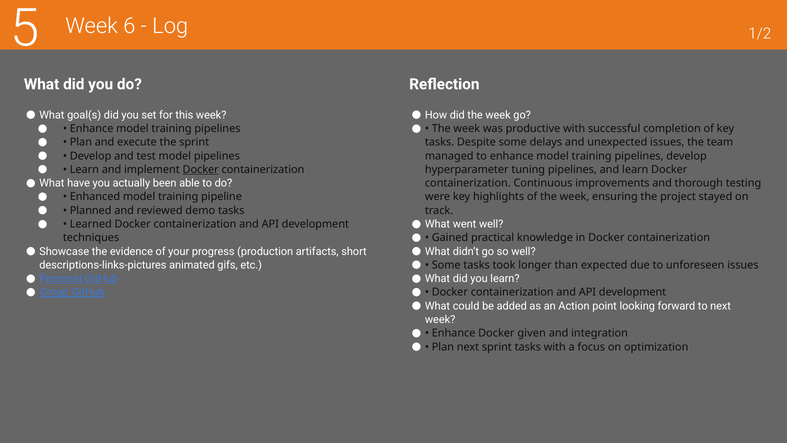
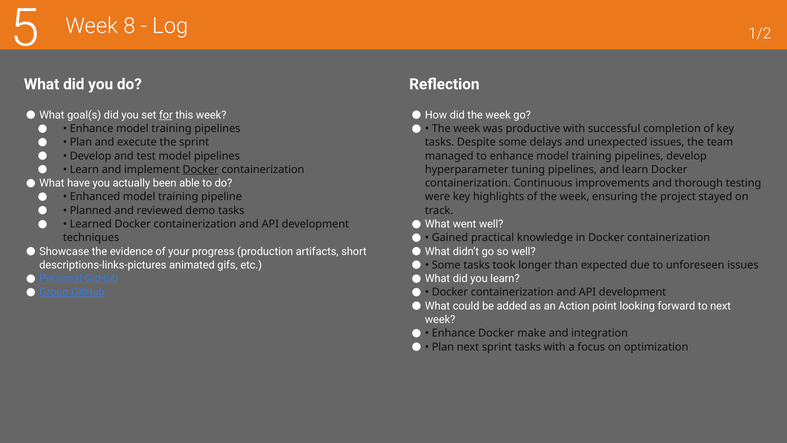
6: 6 -> 8 (129, 26)
for underline: none -> present (166, 115)
given: given -> make (532, 333)
